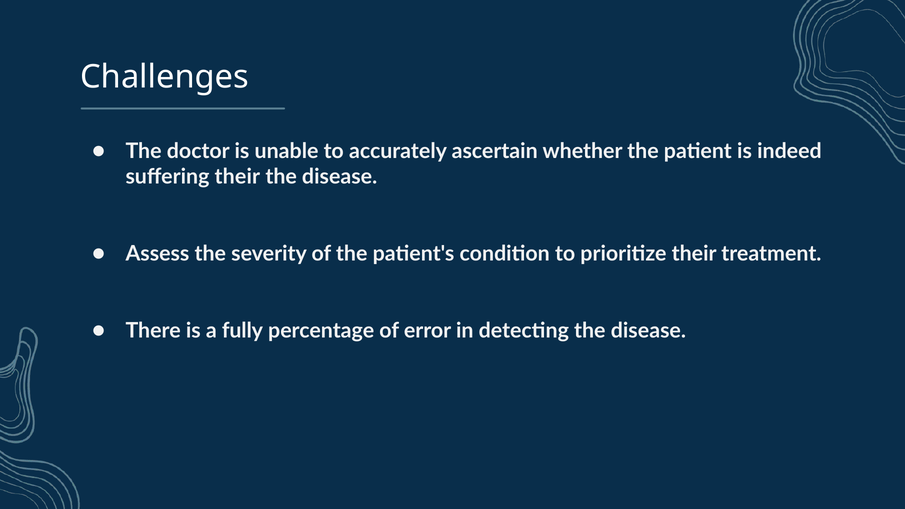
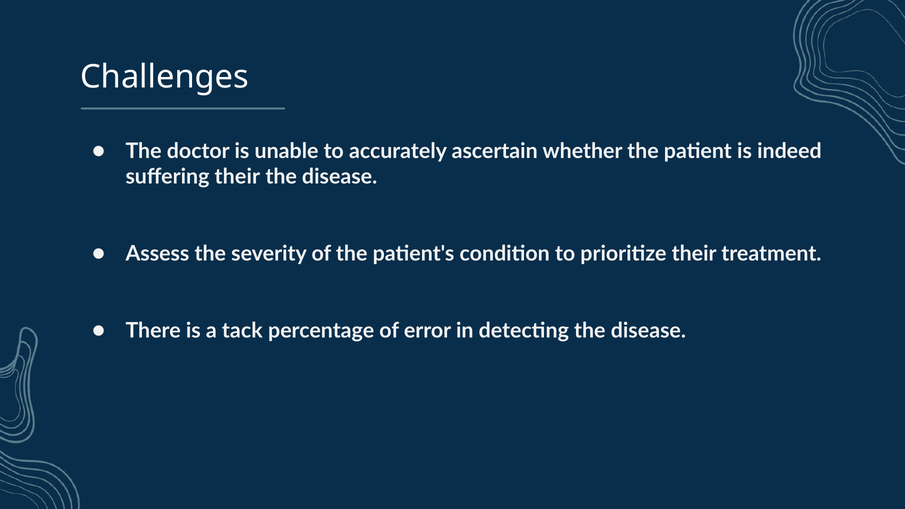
fully: fully -> tack (242, 331)
